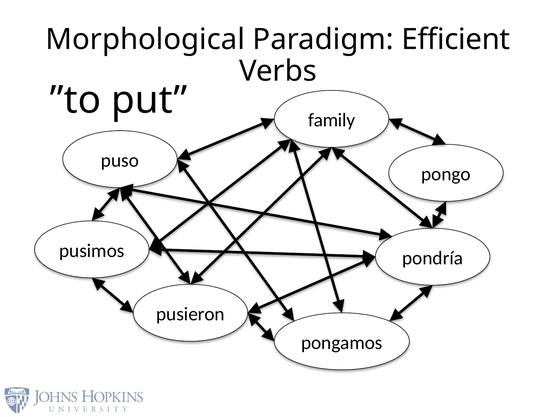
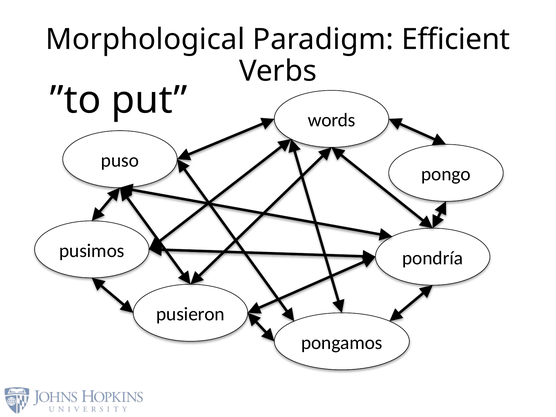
family: family -> words (332, 120)
